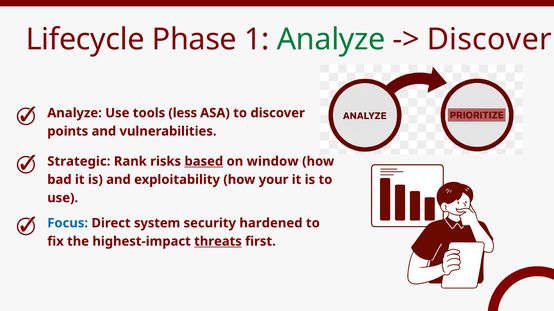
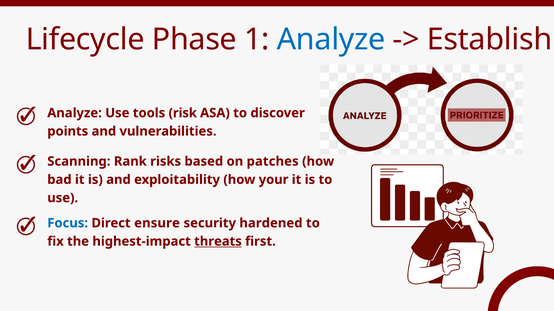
Analyze colour: green -> blue (331, 40)
Discover: Discover -> Establish (490, 40)
less: less -> risk (183, 113)
Strategic: Strategic -> Scanning (79, 162)
based underline: present -> none (204, 162)
window: window -> patches (273, 162)
system: system -> ensure (157, 224)
